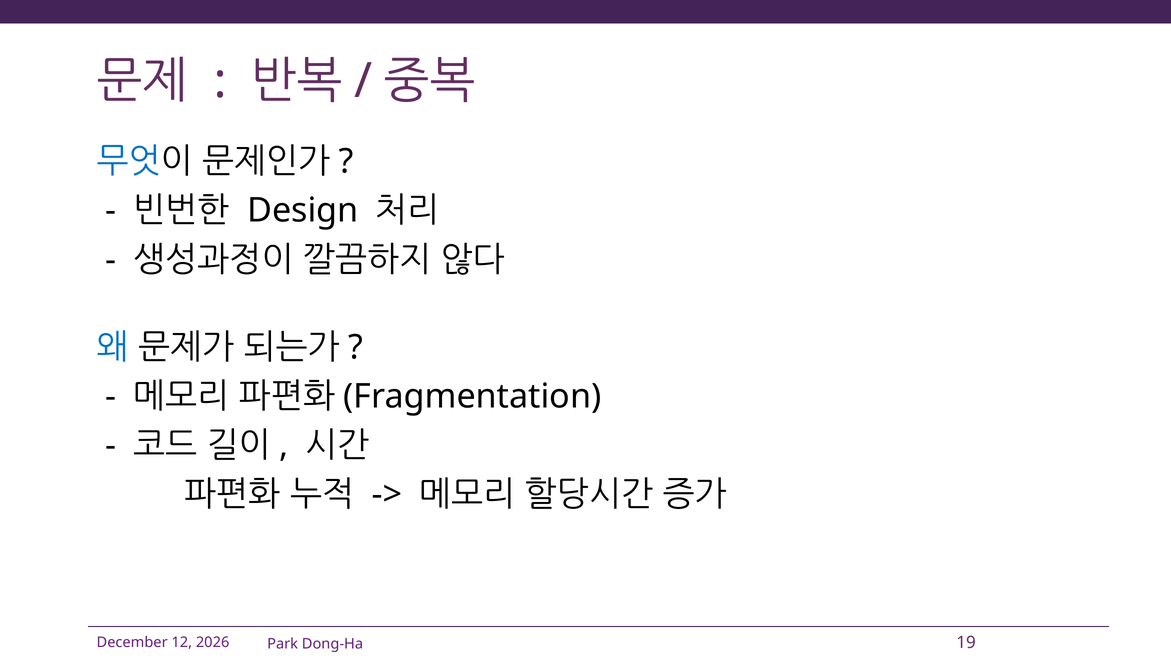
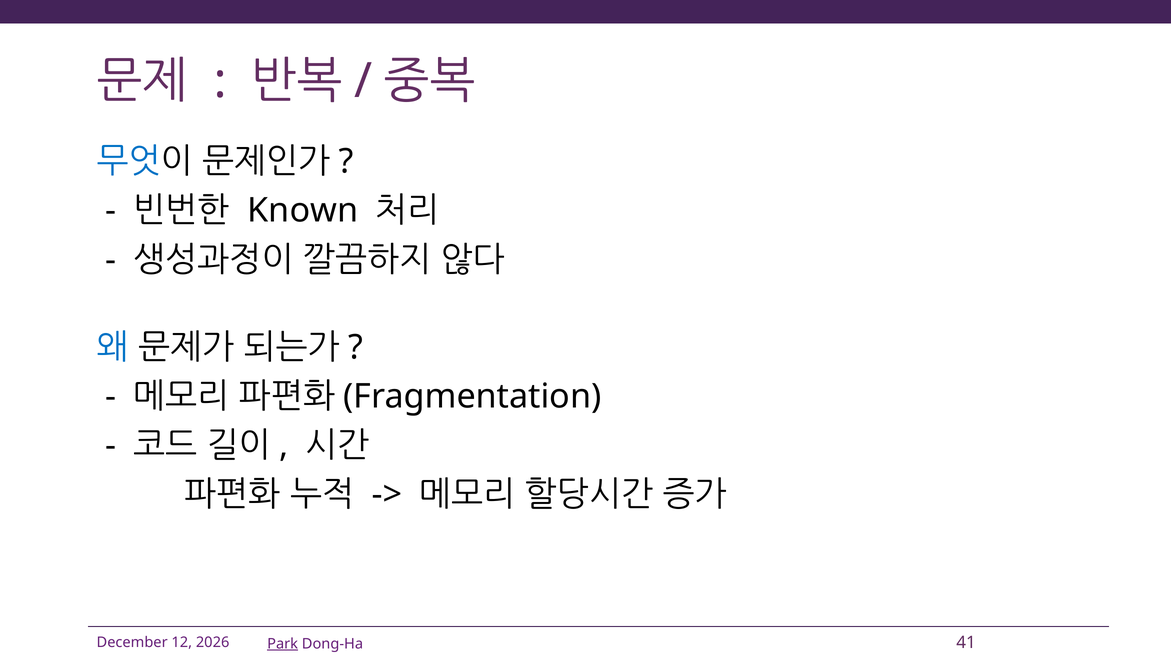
Design: Design -> Known (303, 210)
19: 19 -> 41 (966, 642)
Park underline: none -> present (283, 643)
